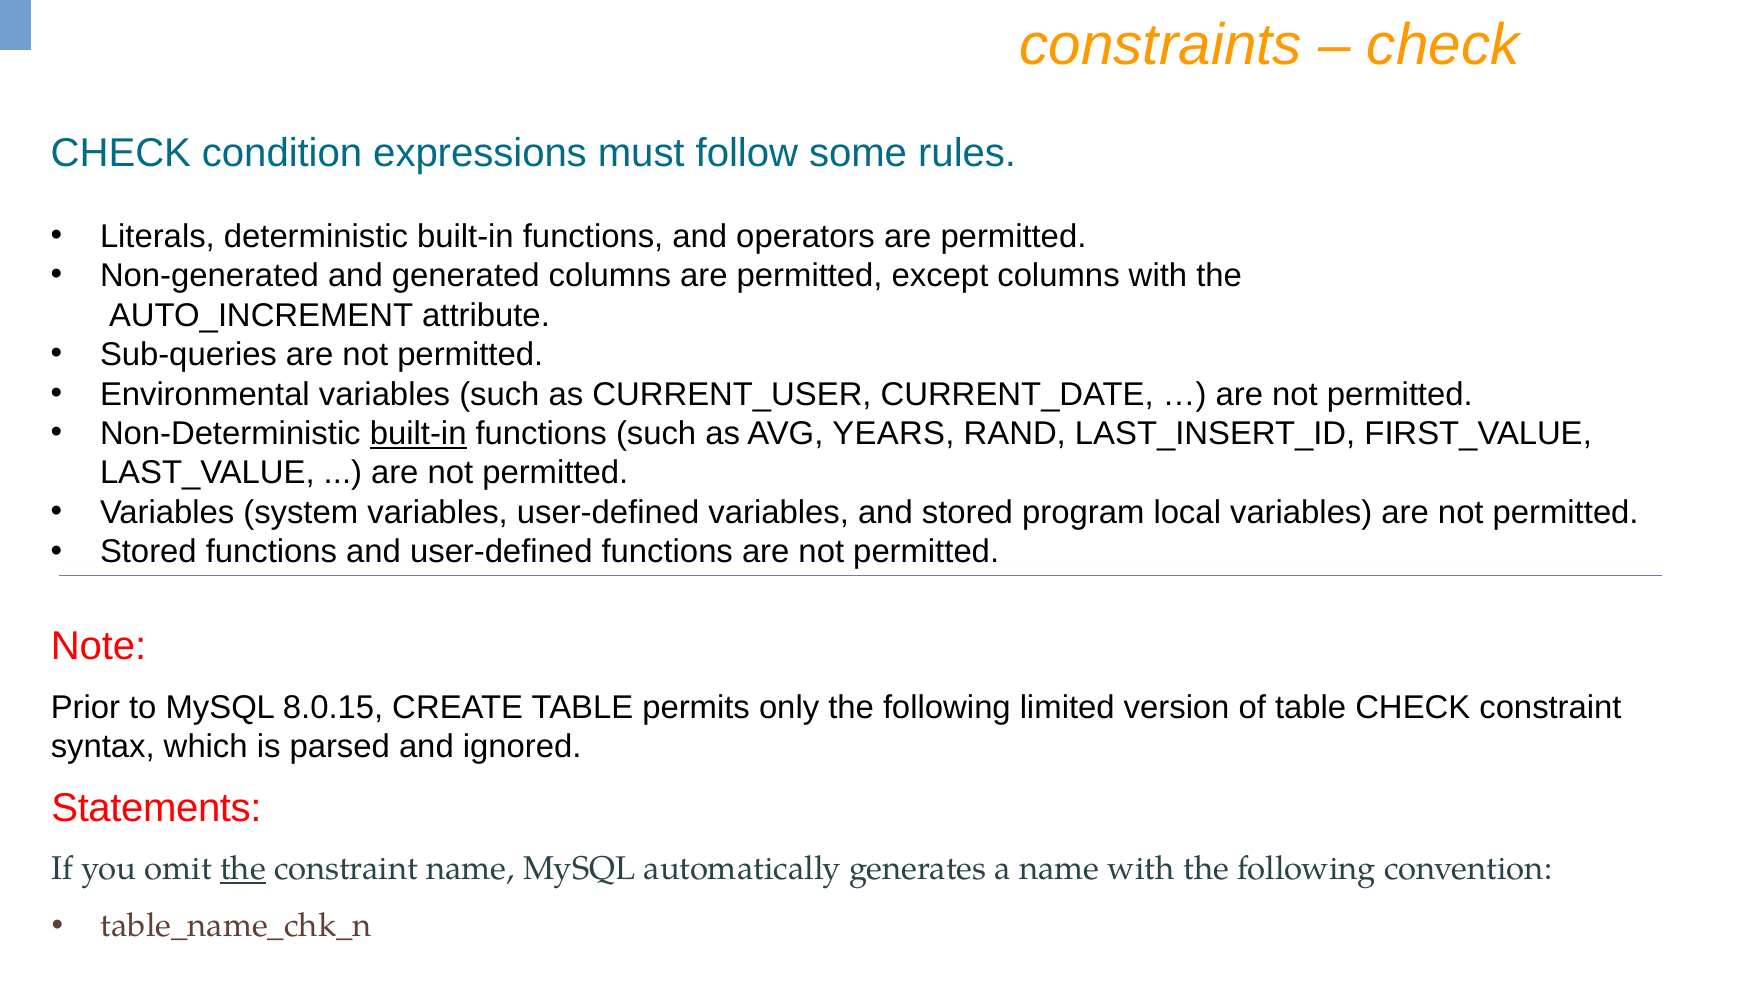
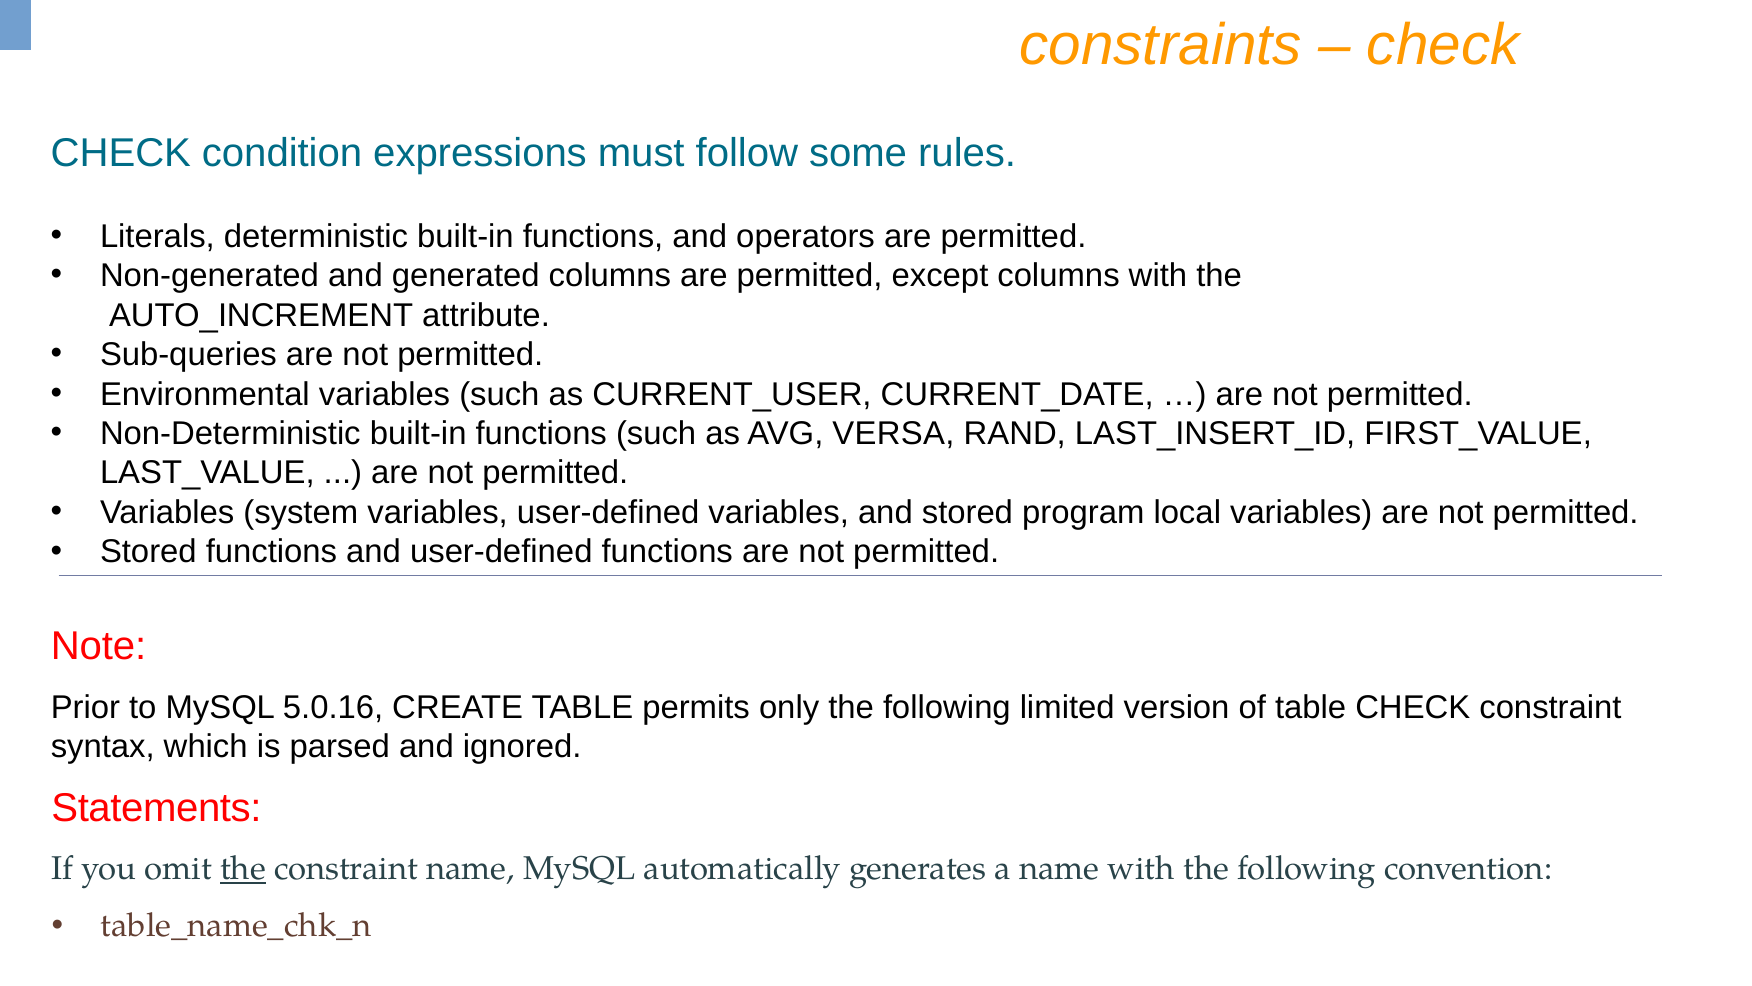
built-in underline: present -> none (418, 433)
YEARS: YEARS -> VERSA (893, 433)
8.0.15: 8.0.15 -> 5.0.16 (333, 707)
